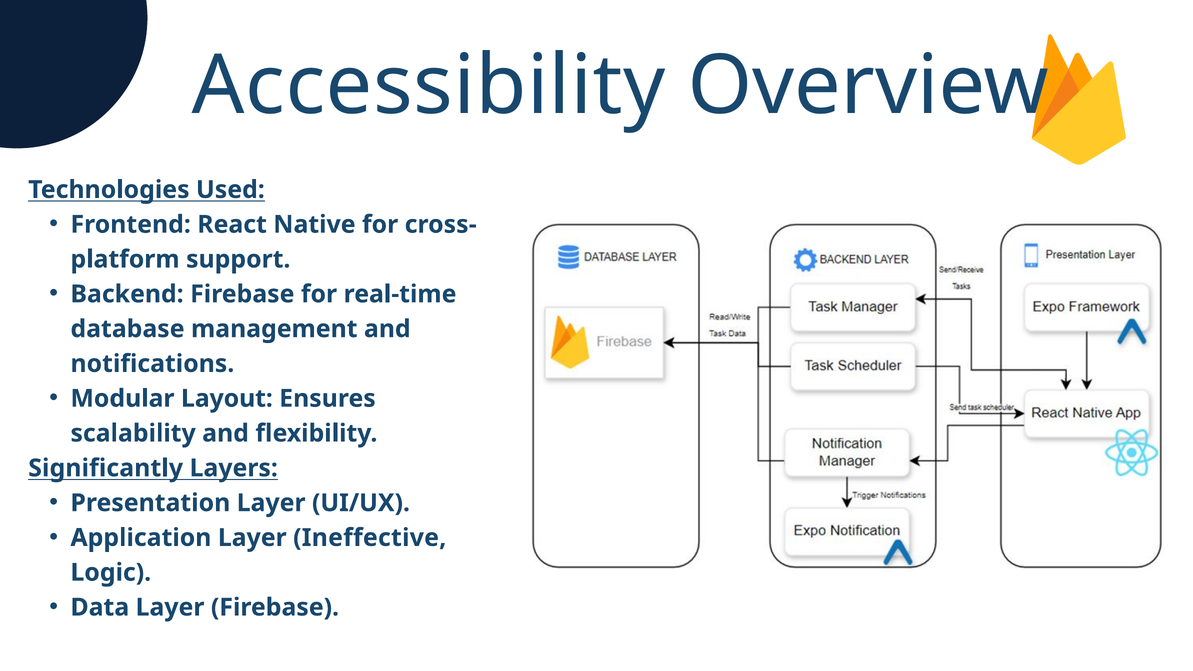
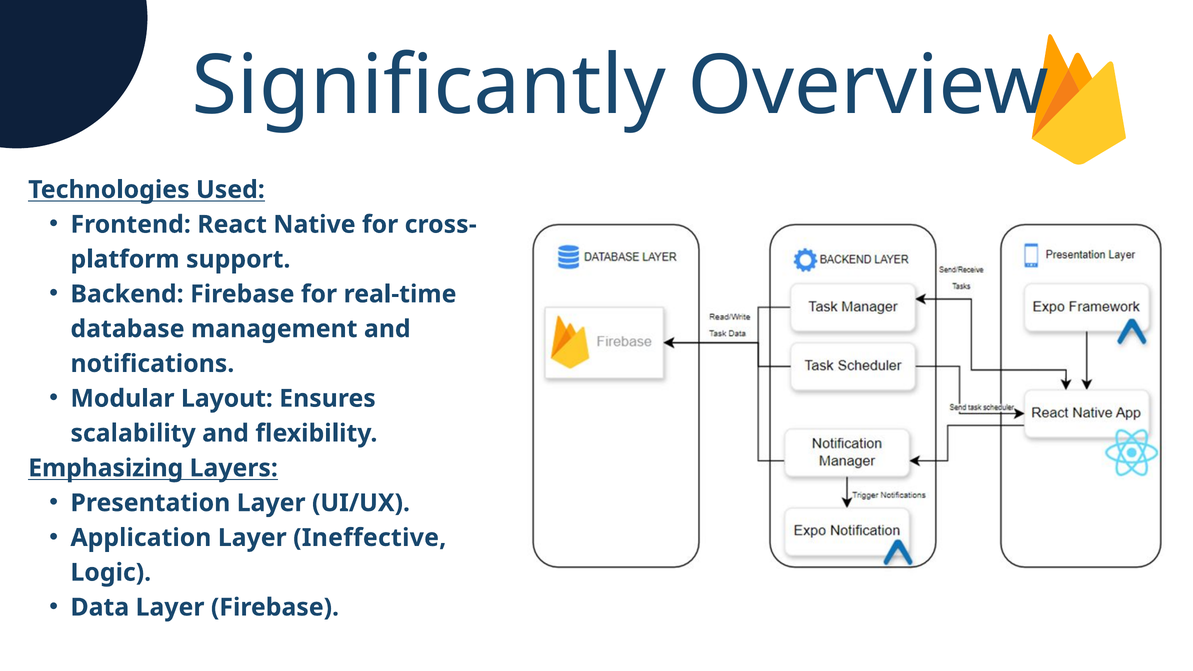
Accessibility: Accessibility -> Significantly (429, 86)
Significantly: Significantly -> Emphasizing (106, 468)
